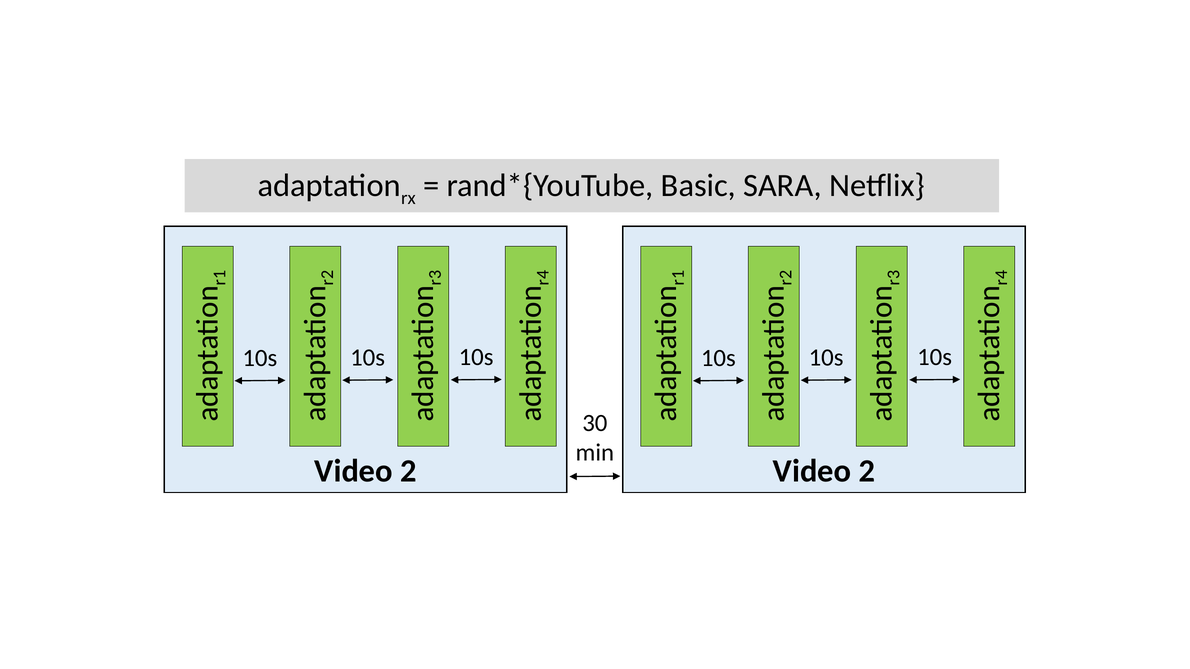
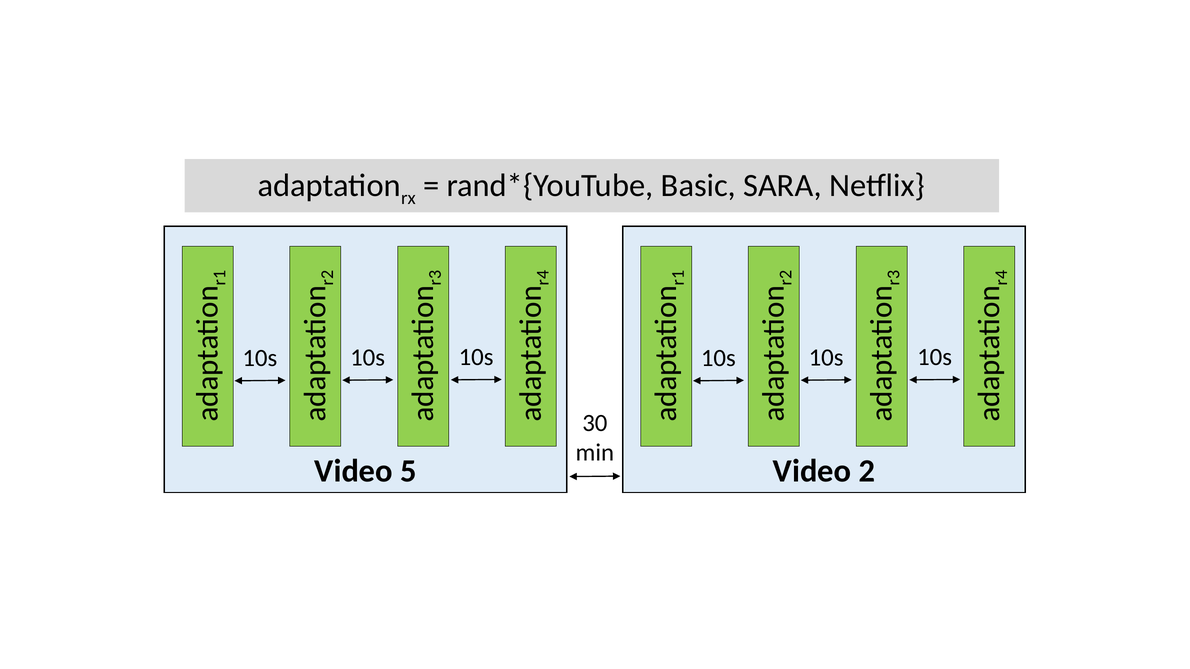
2: 2 -> 5 (408, 471)
